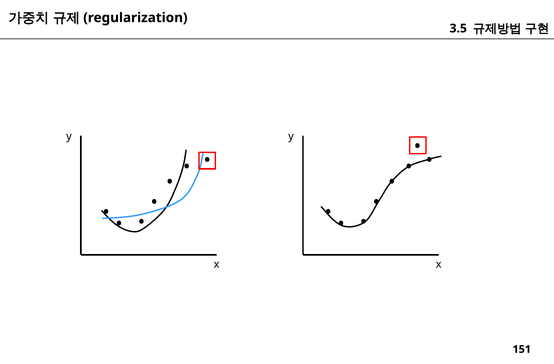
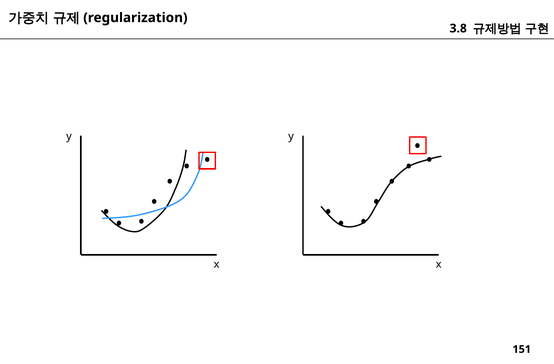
3.5: 3.5 -> 3.8 (458, 28)
